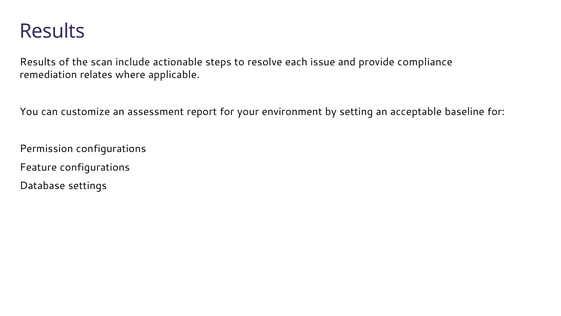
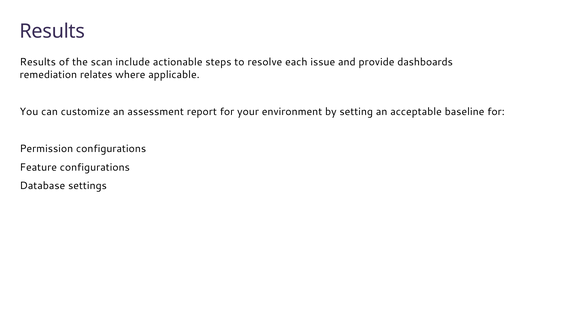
compliance: compliance -> dashboards (425, 62)
